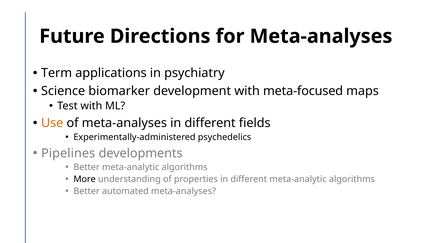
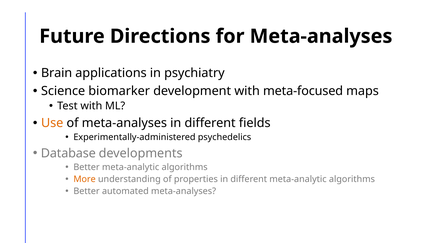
Term: Term -> Brain (57, 73)
Pipelines: Pipelines -> Database (68, 153)
More colour: black -> orange (85, 179)
